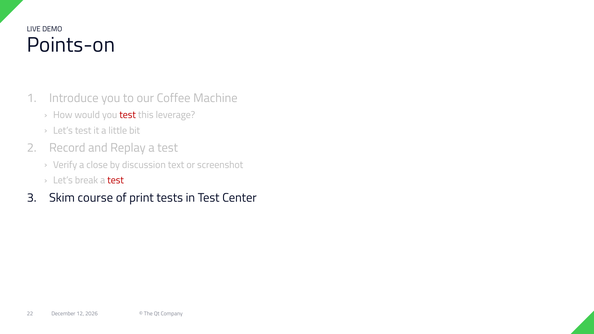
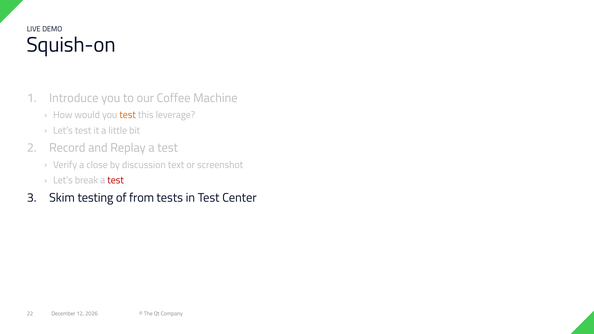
Points-on: Points-on -> Squish-on (71, 45)
test colour: red -> orange (128, 115)
course: course -> testing (95, 198)
print: print -> from (142, 198)
